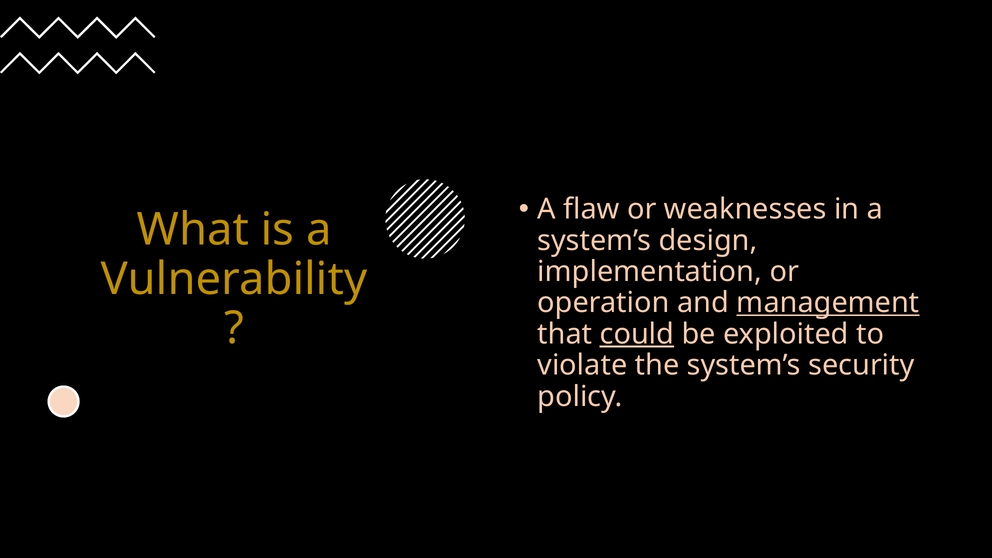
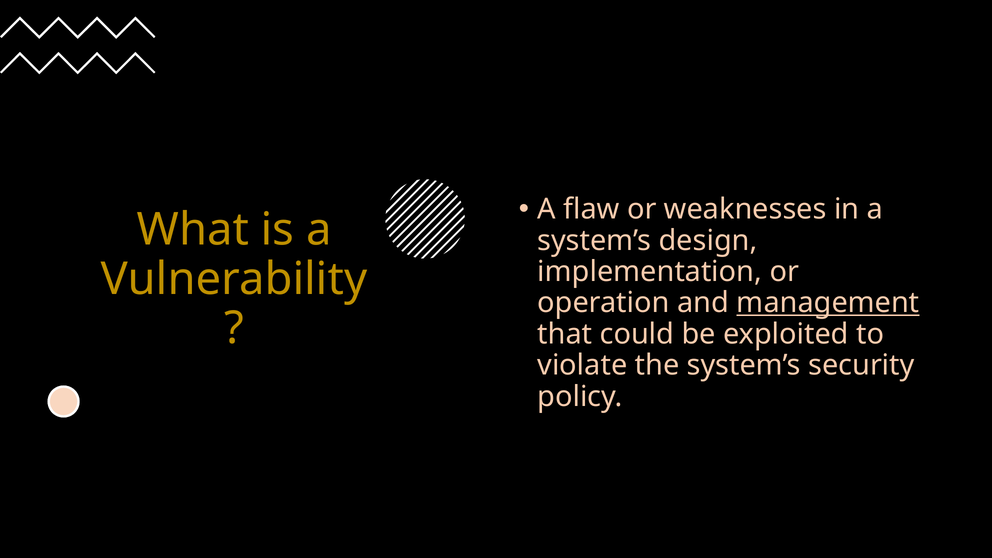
could underline: present -> none (637, 334)
